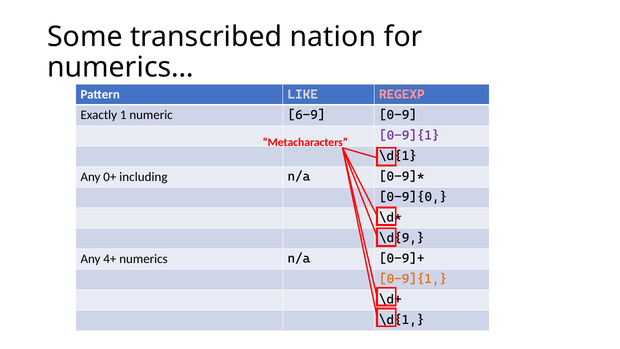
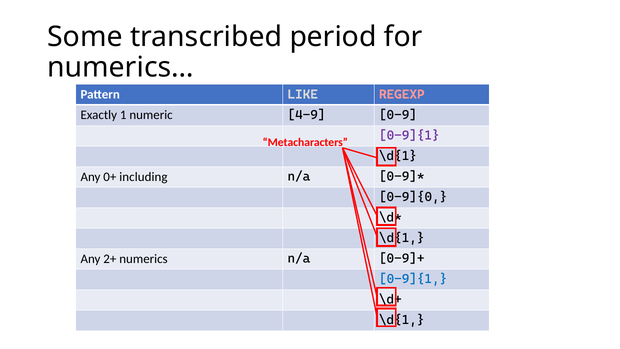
nation: nation -> period (333, 37)
6-9: 6-9 -> 4-9 (306, 115)
\d{9: \d{9 -> \d{1 (402, 238)
4+: 4+ -> 2+ (110, 259)
0-9]{1 colour: orange -> blue (413, 279)
